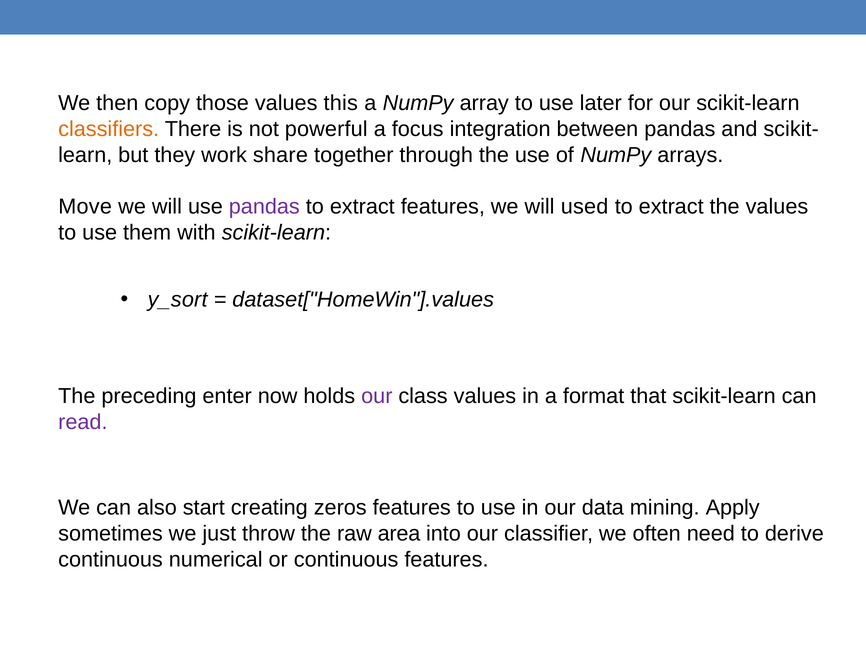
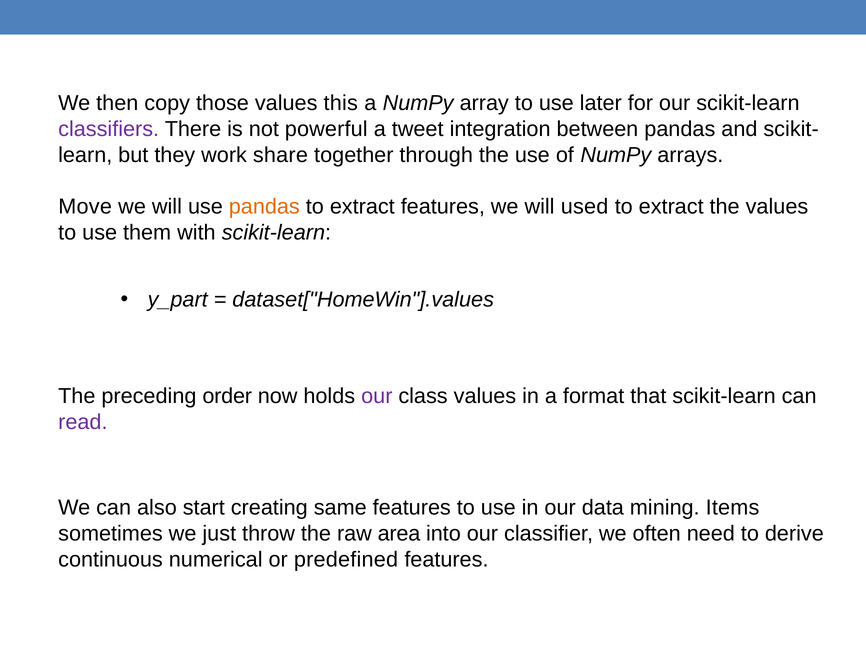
classifiers colour: orange -> purple (109, 129)
focus: focus -> tweet (418, 129)
pandas colour: purple -> orange (264, 207)
y_sort: y_sort -> y_part (178, 300)
enter: enter -> order (227, 396)
zeros: zeros -> same (340, 508)
Apply: Apply -> Items (733, 508)
or continuous: continuous -> predefined (346, 560)
